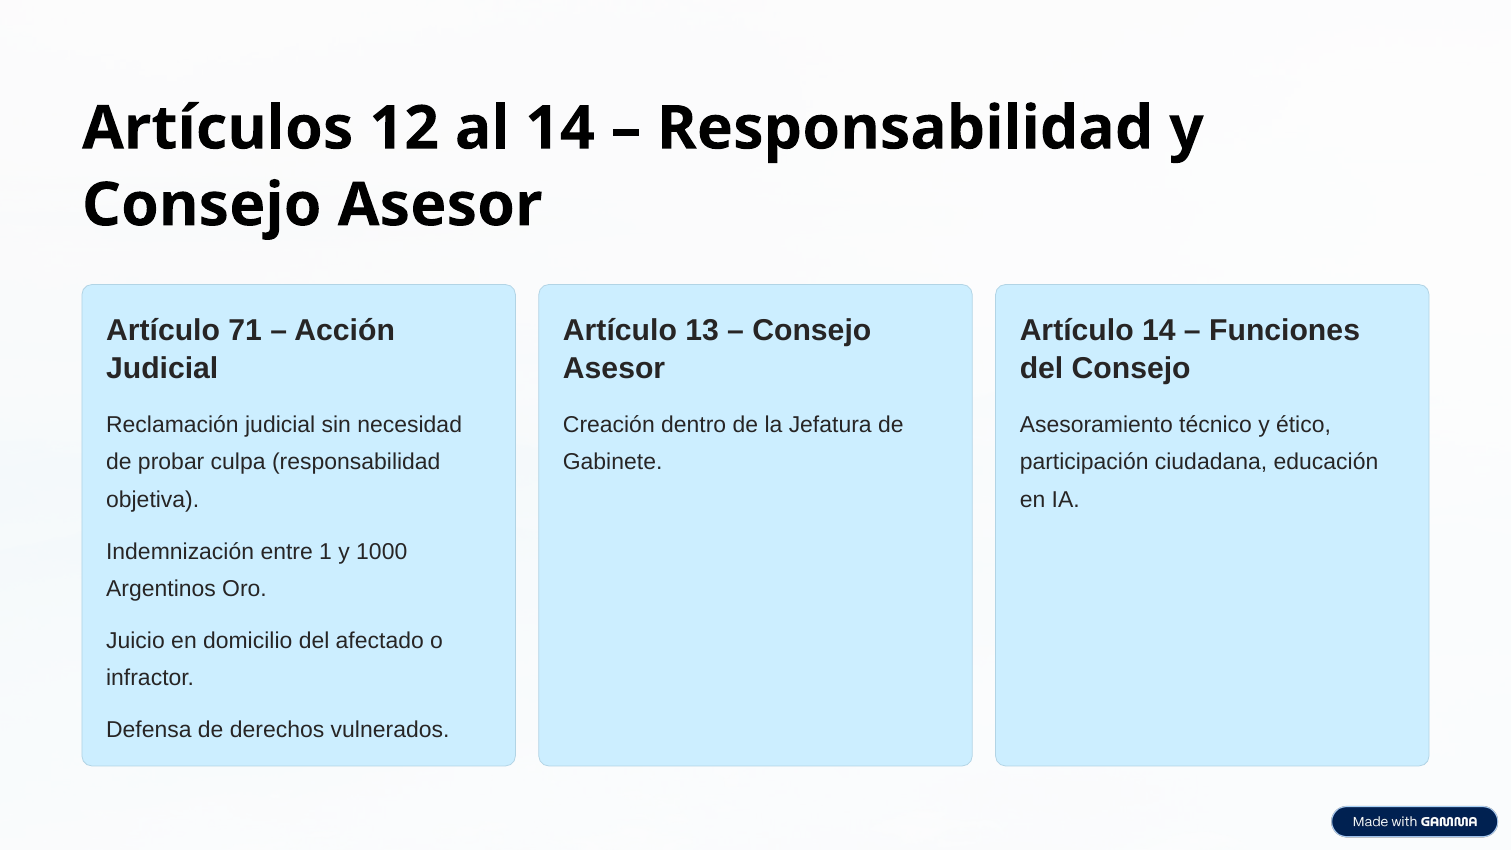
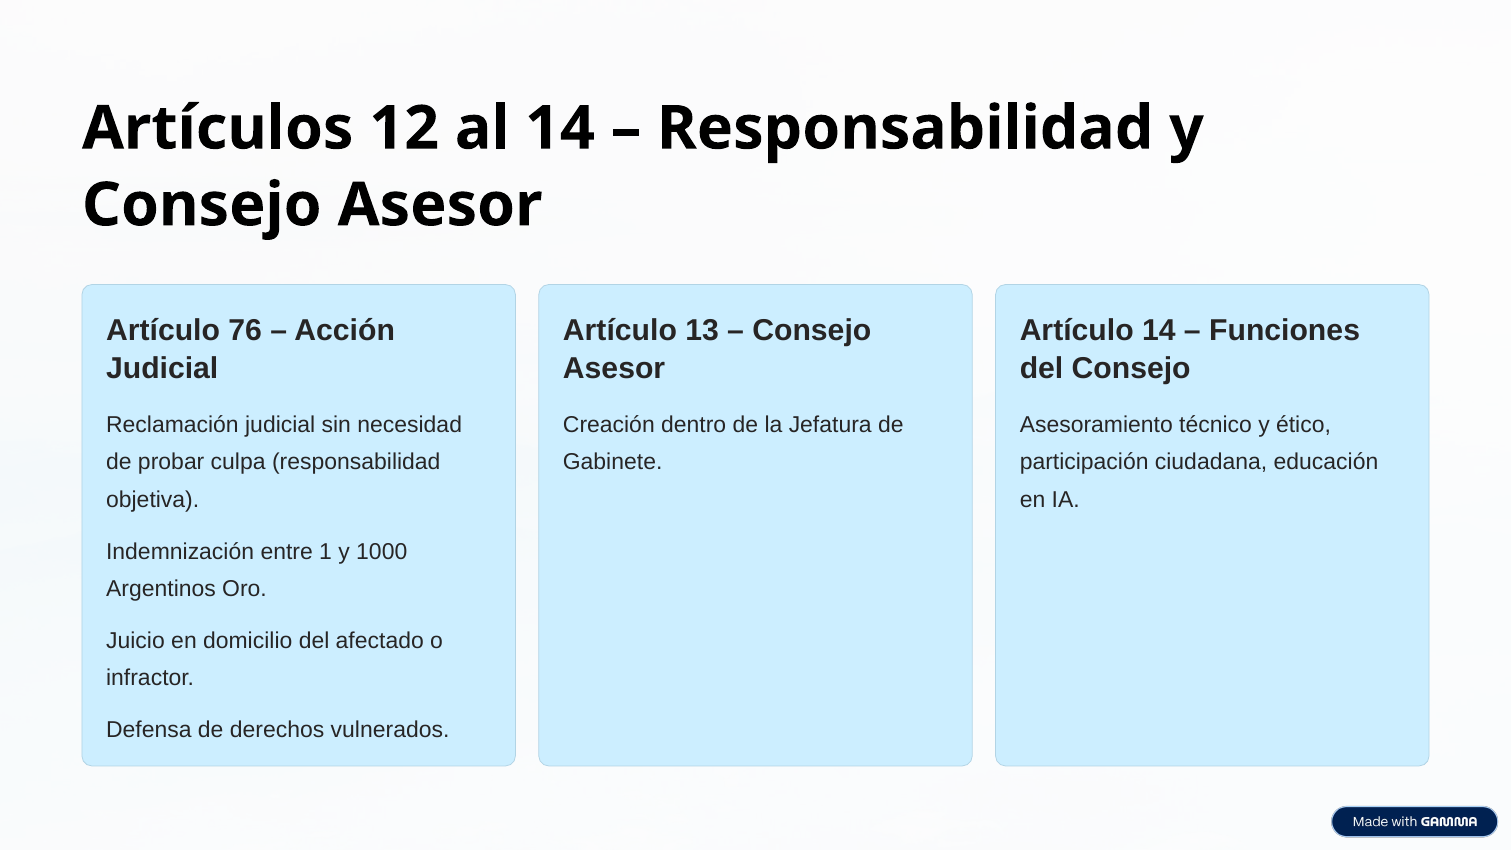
71: 71 -> 76 (245, 331)
